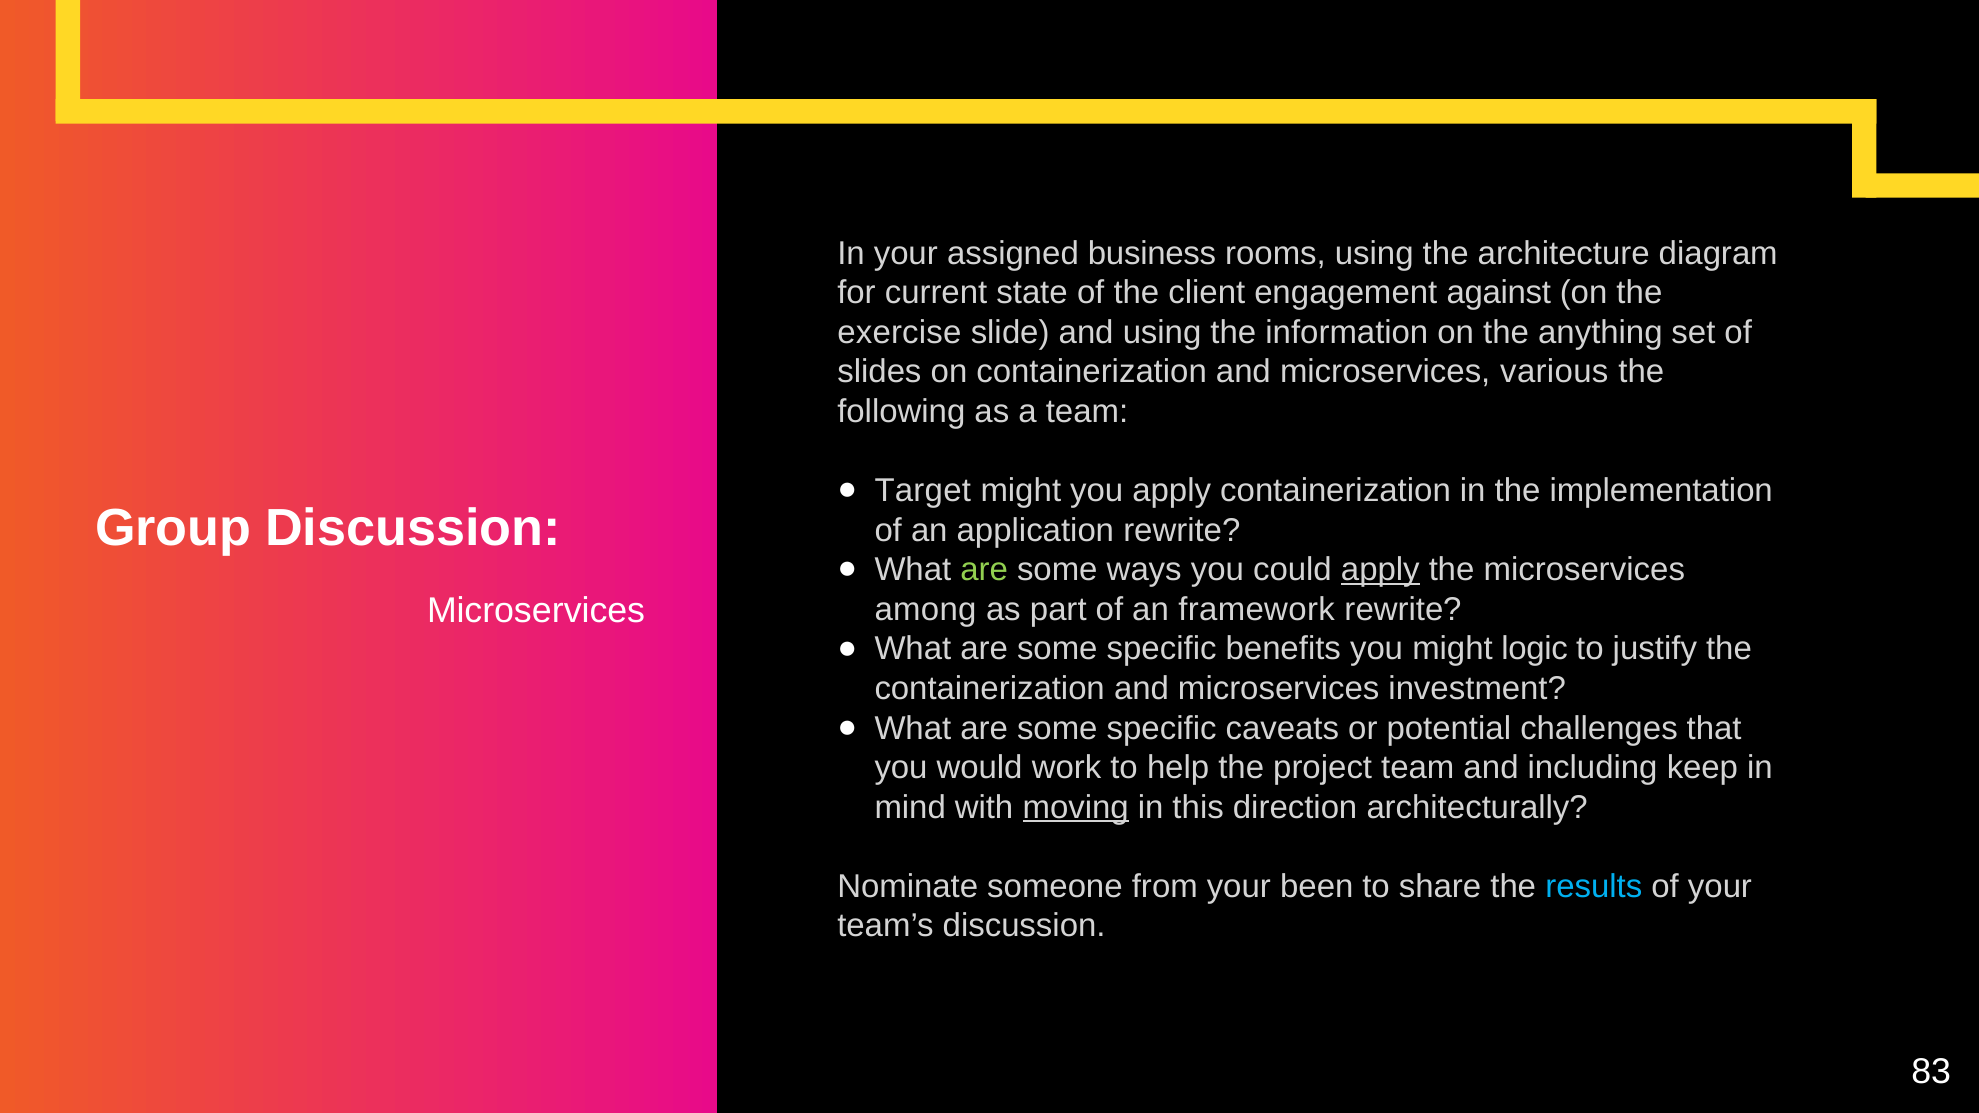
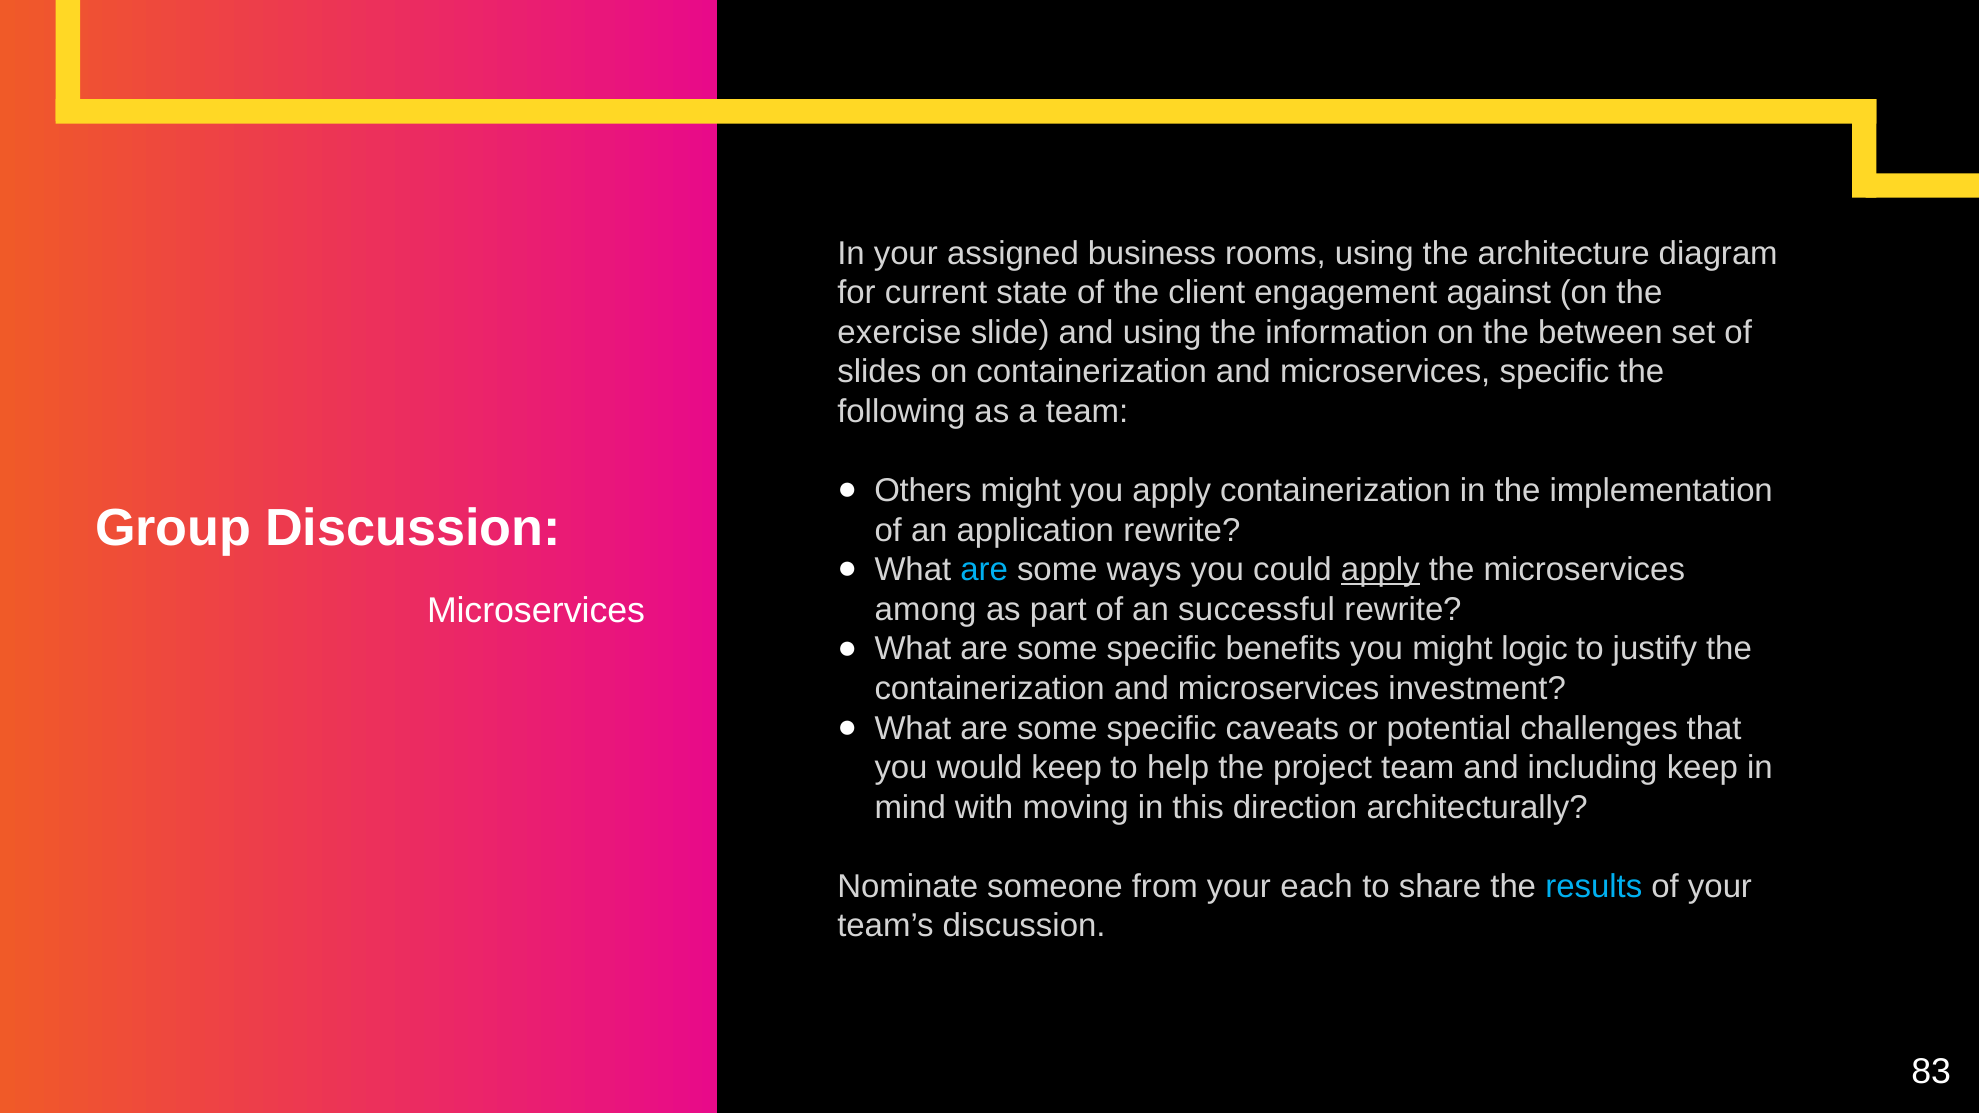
anything: anything -> between (1600, 332)
microservices various: various -> specific (1554, 372)
Target: Target -> Others (923, 491)
are colour: light green -> light blue (984, 570)
framework: framework -> successful (1257, 610)
would work: work -> keep (1067, 768)
moving underline: present -> none (1076, 807)
been: been -> each (1317, 887)
